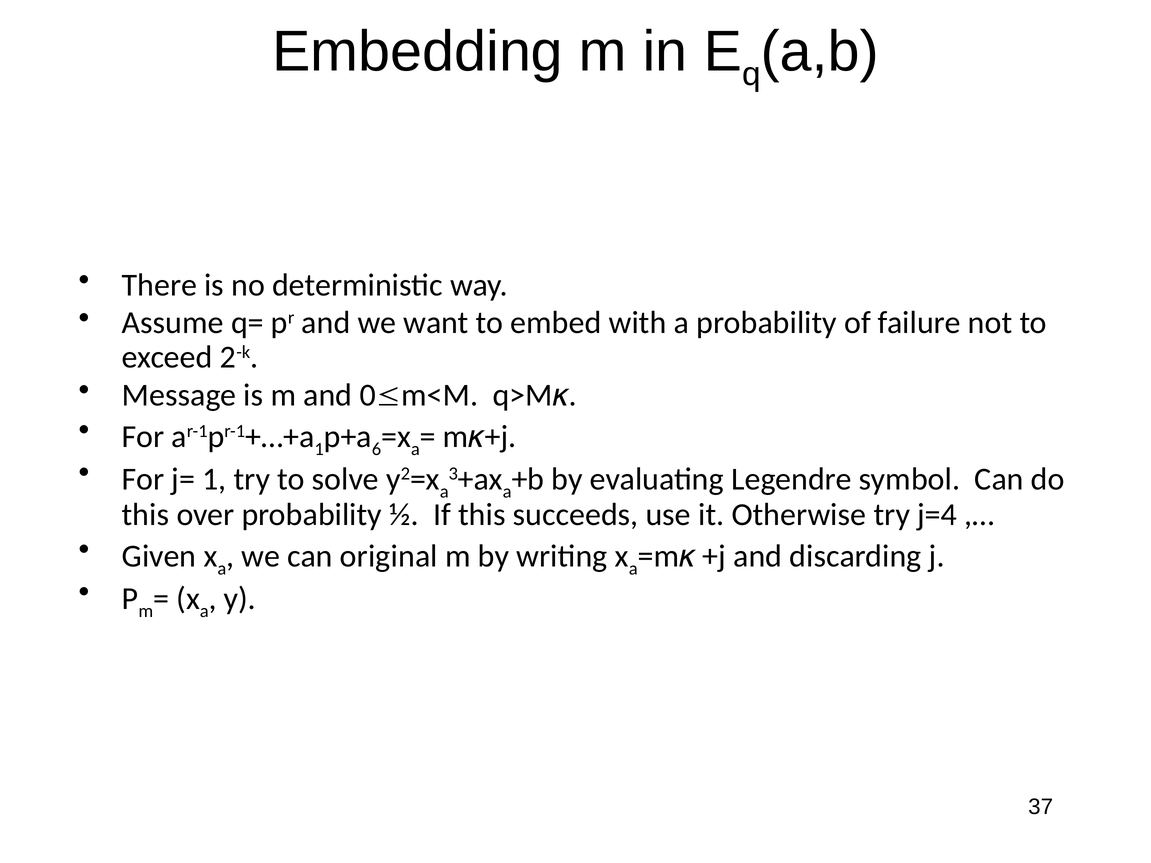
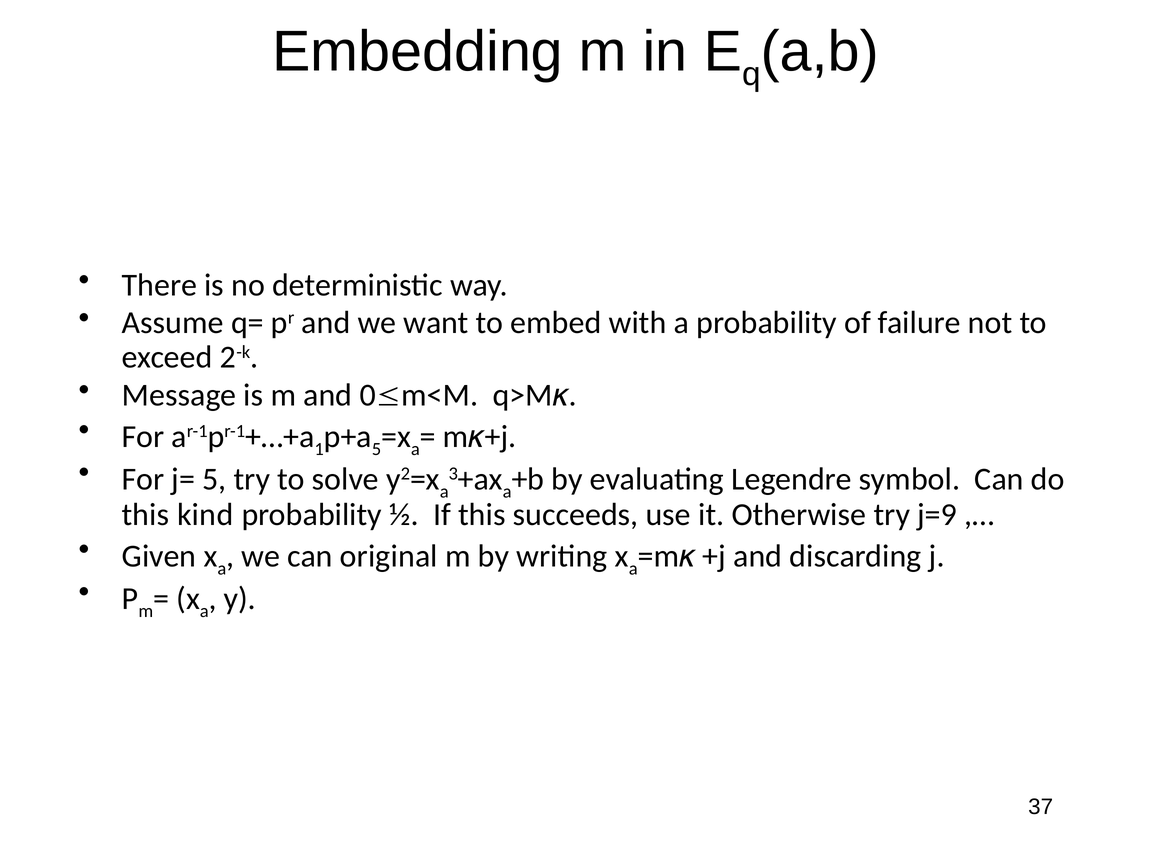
6: 6 -> 5 (376, 449)
j= 1: 1 -> 5 (214, 479)
over: over -> kind (205, 515)
j=4: j=4 -> j=9 (937, 515)
